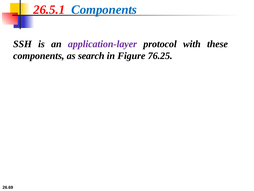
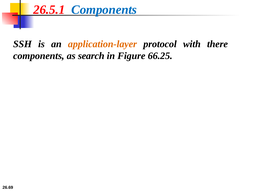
application-layer colour: purple -> orange (102, 44)
these: these -> there (217, 44)
76.25: 76.25 -> 66.25 (160, 56)
